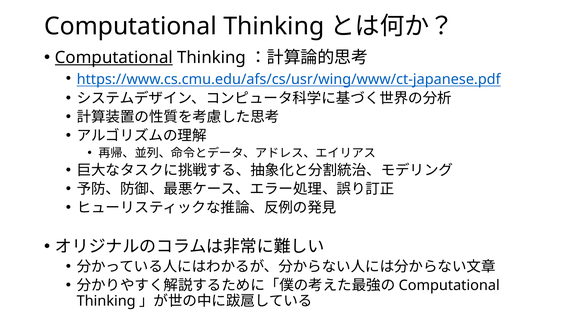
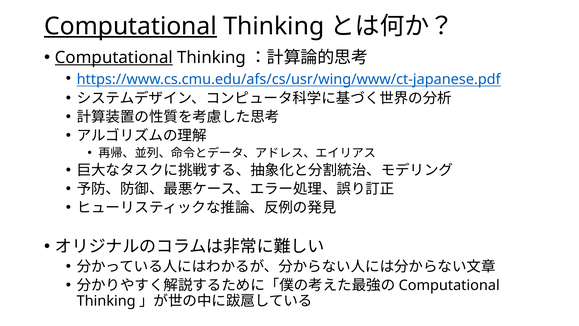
Computational underline: none -> present (130, 26)
